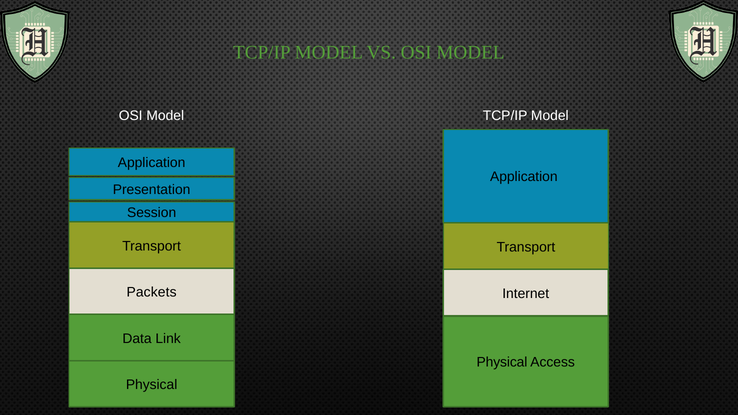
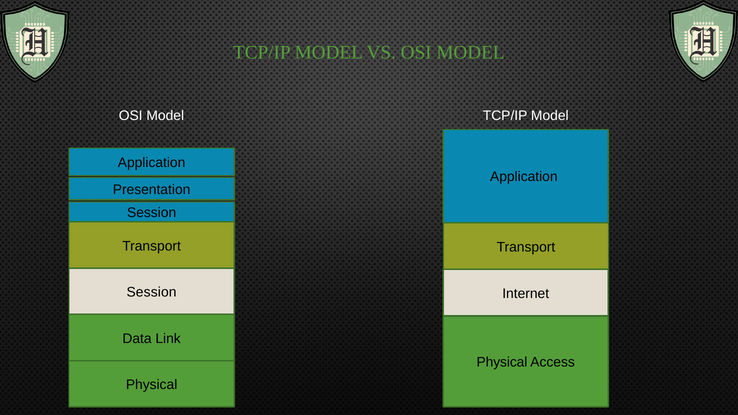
Packets: Packets -> Session (152, 292)
